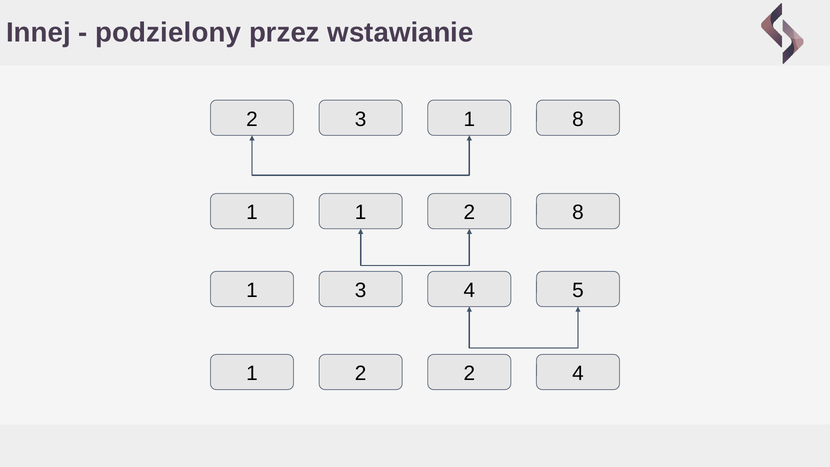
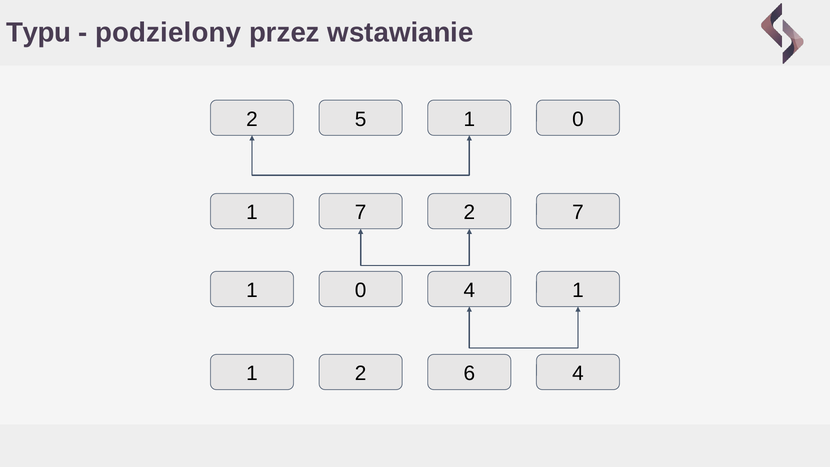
Innej: Innej -> Typu (39, 33)
2 3: 3 -> 5 (361, 119)
8: 8 -> 0 (578, 119)
1 1: 1 -> 7 (361, 213)
2 8: 8 -> 7 (578, 213)
3: 3 -> 0 (361, 290)
4 5: 5 -> 1 (578, 290)
2 2: 2 -> 6 (469, 373)
